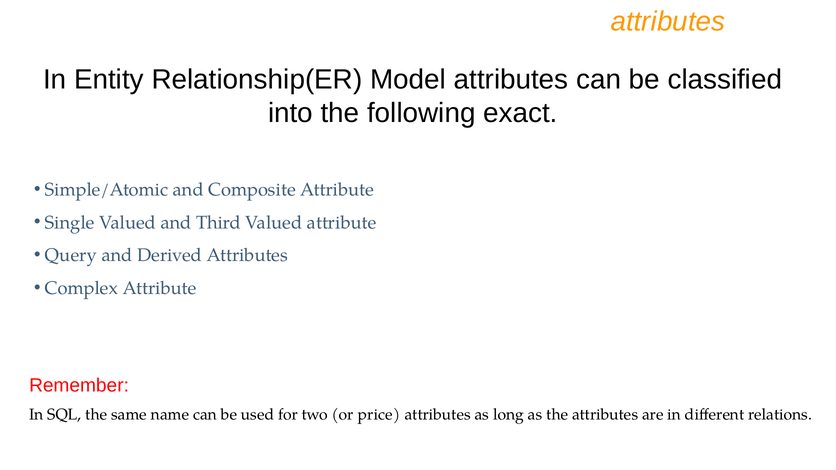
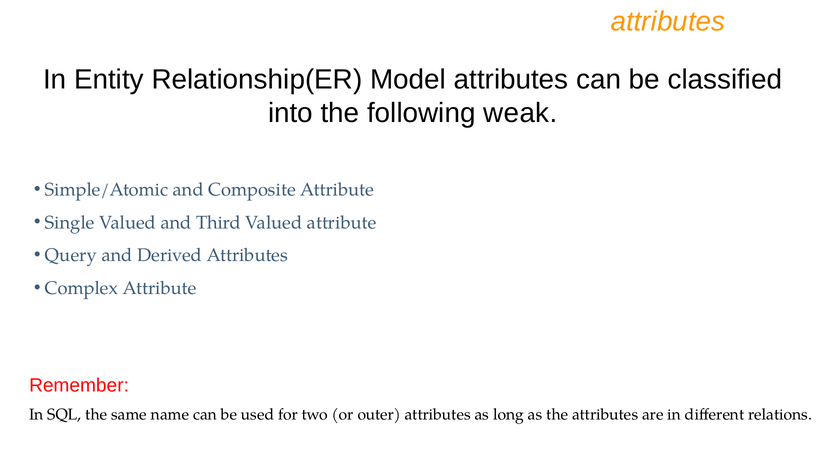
exact: exact -> weak (520, 113)
price: price -> outer (379, 415)
